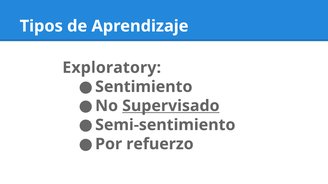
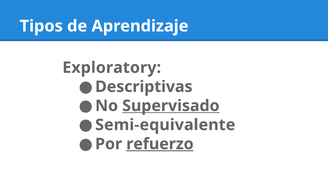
Sentimiento: Sentimiento -> Descriptivas (144, 87)
Semi-sentimiento: Semi-sentimiento -> Semi-equivalente (165, 125)
refuerzo underline: none -> present (160, 144)
